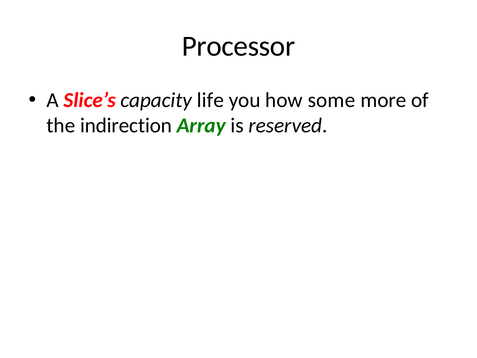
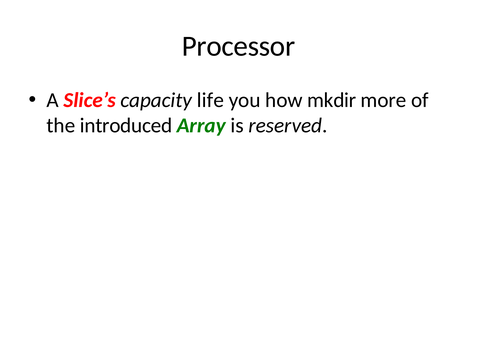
some: some -> mkdir (332, 100)
indirection: indirection -> introduced (126, 126)
